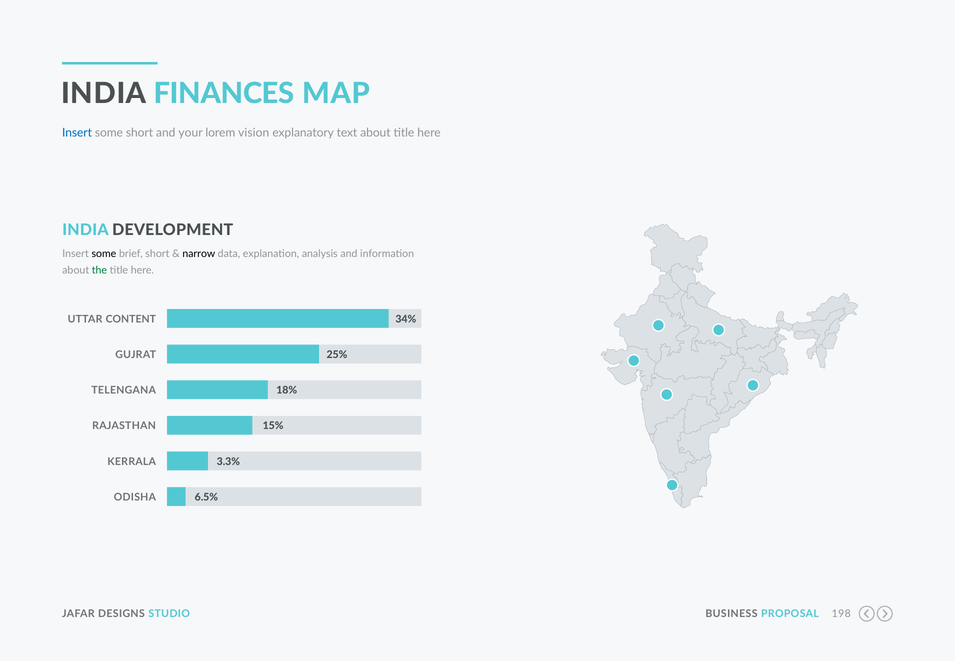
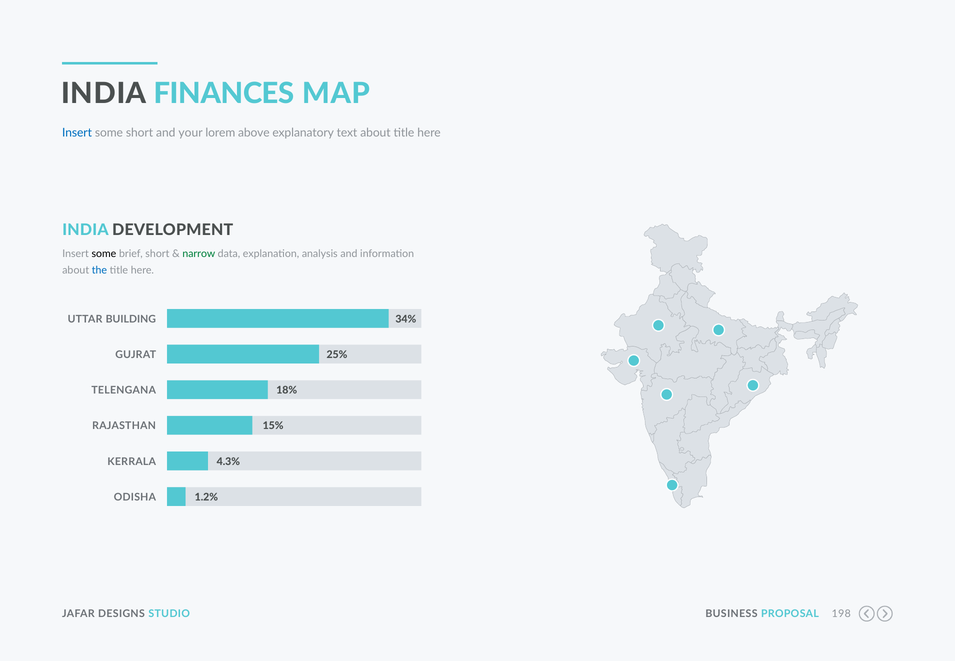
vision: vision -> above (254, 133)
narrow colour: black -> green (199, 254)
the colour: green -> blue (99, 270)
CONTENT: CONTENT -> BUILDING (131, 319)
3.3%: 3.3% -> 4.3% (228, 462)
6.5%: 6.5% -> 1.2% (206, 497)
